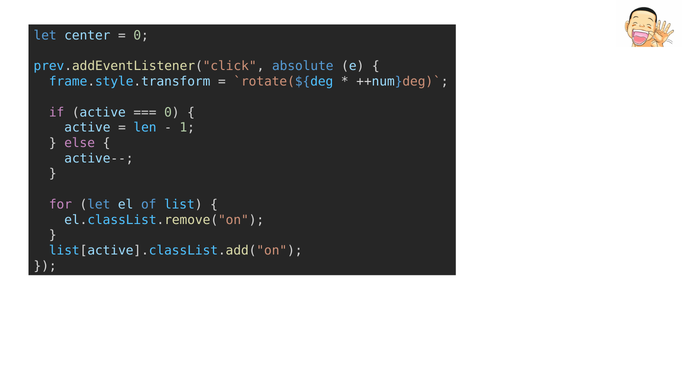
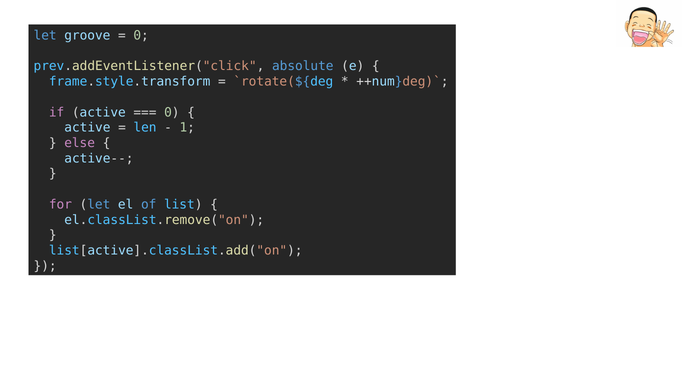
center: center -> groove (87, 35)
